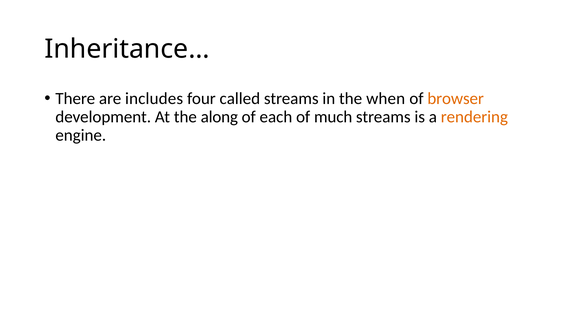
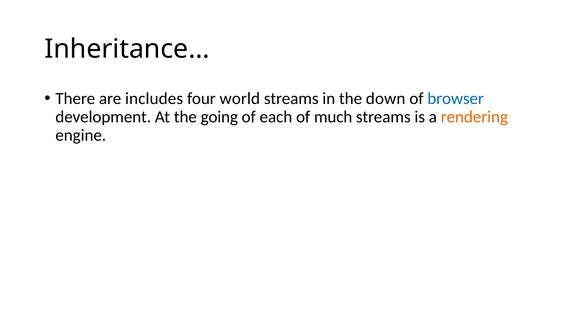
called: called -> world (240, 99)
when: when -> down (386, 99)
browser colour: orange -> blue (456, 99)
along: along -> going (219, 117)
